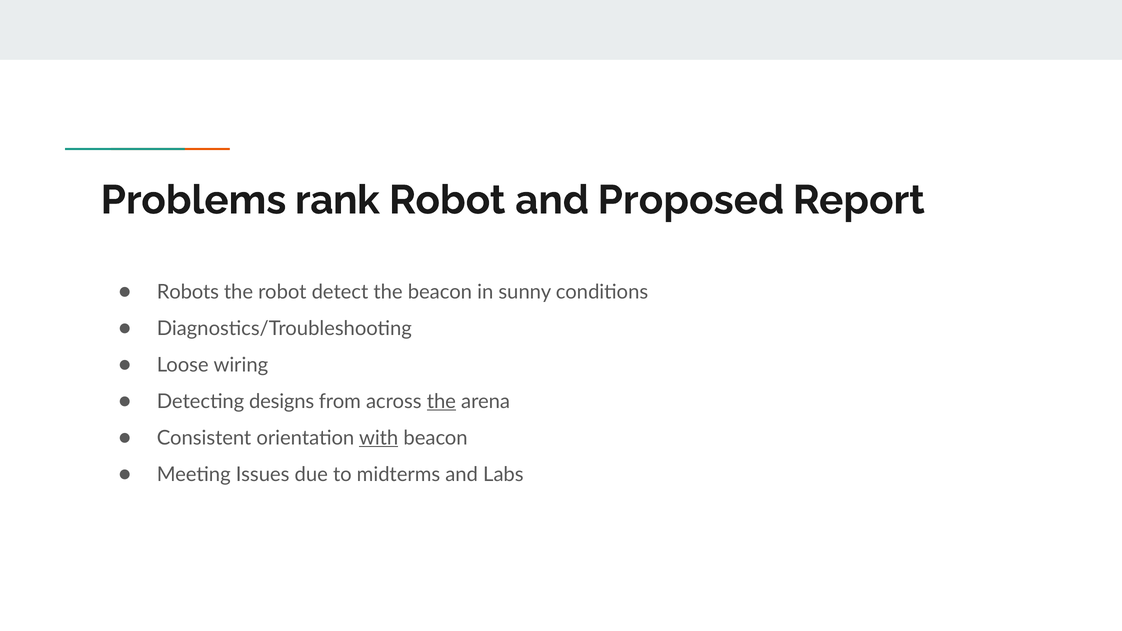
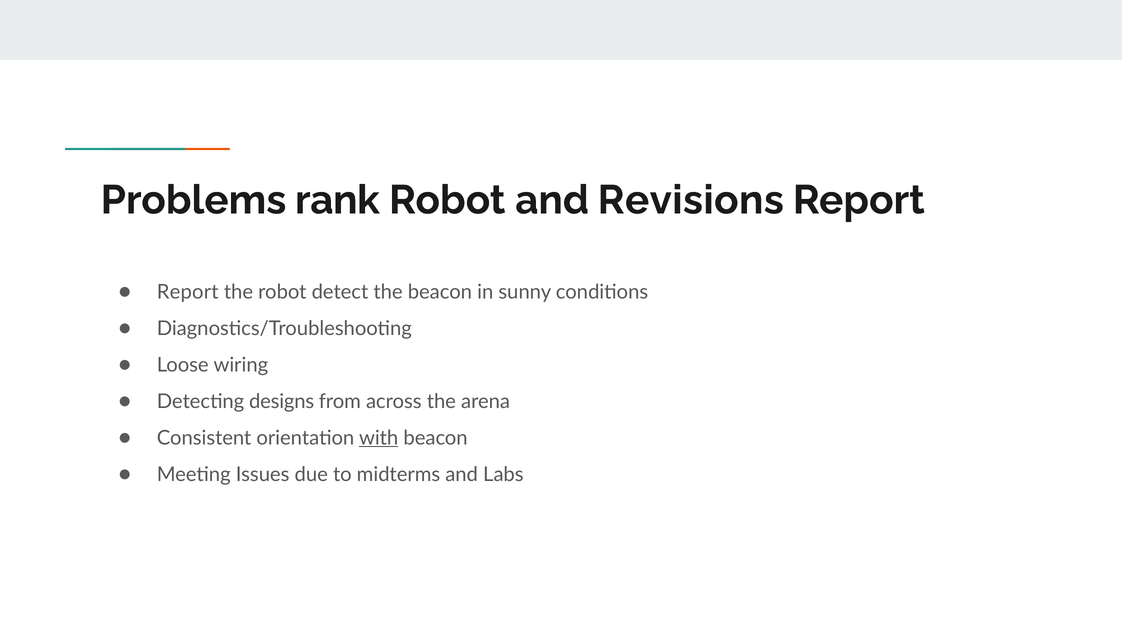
Proposed: Proposed -> Revisions (691, 200)
Robots: Robots -> Report (188, 292)
the underline: present -> none (441, 402)
